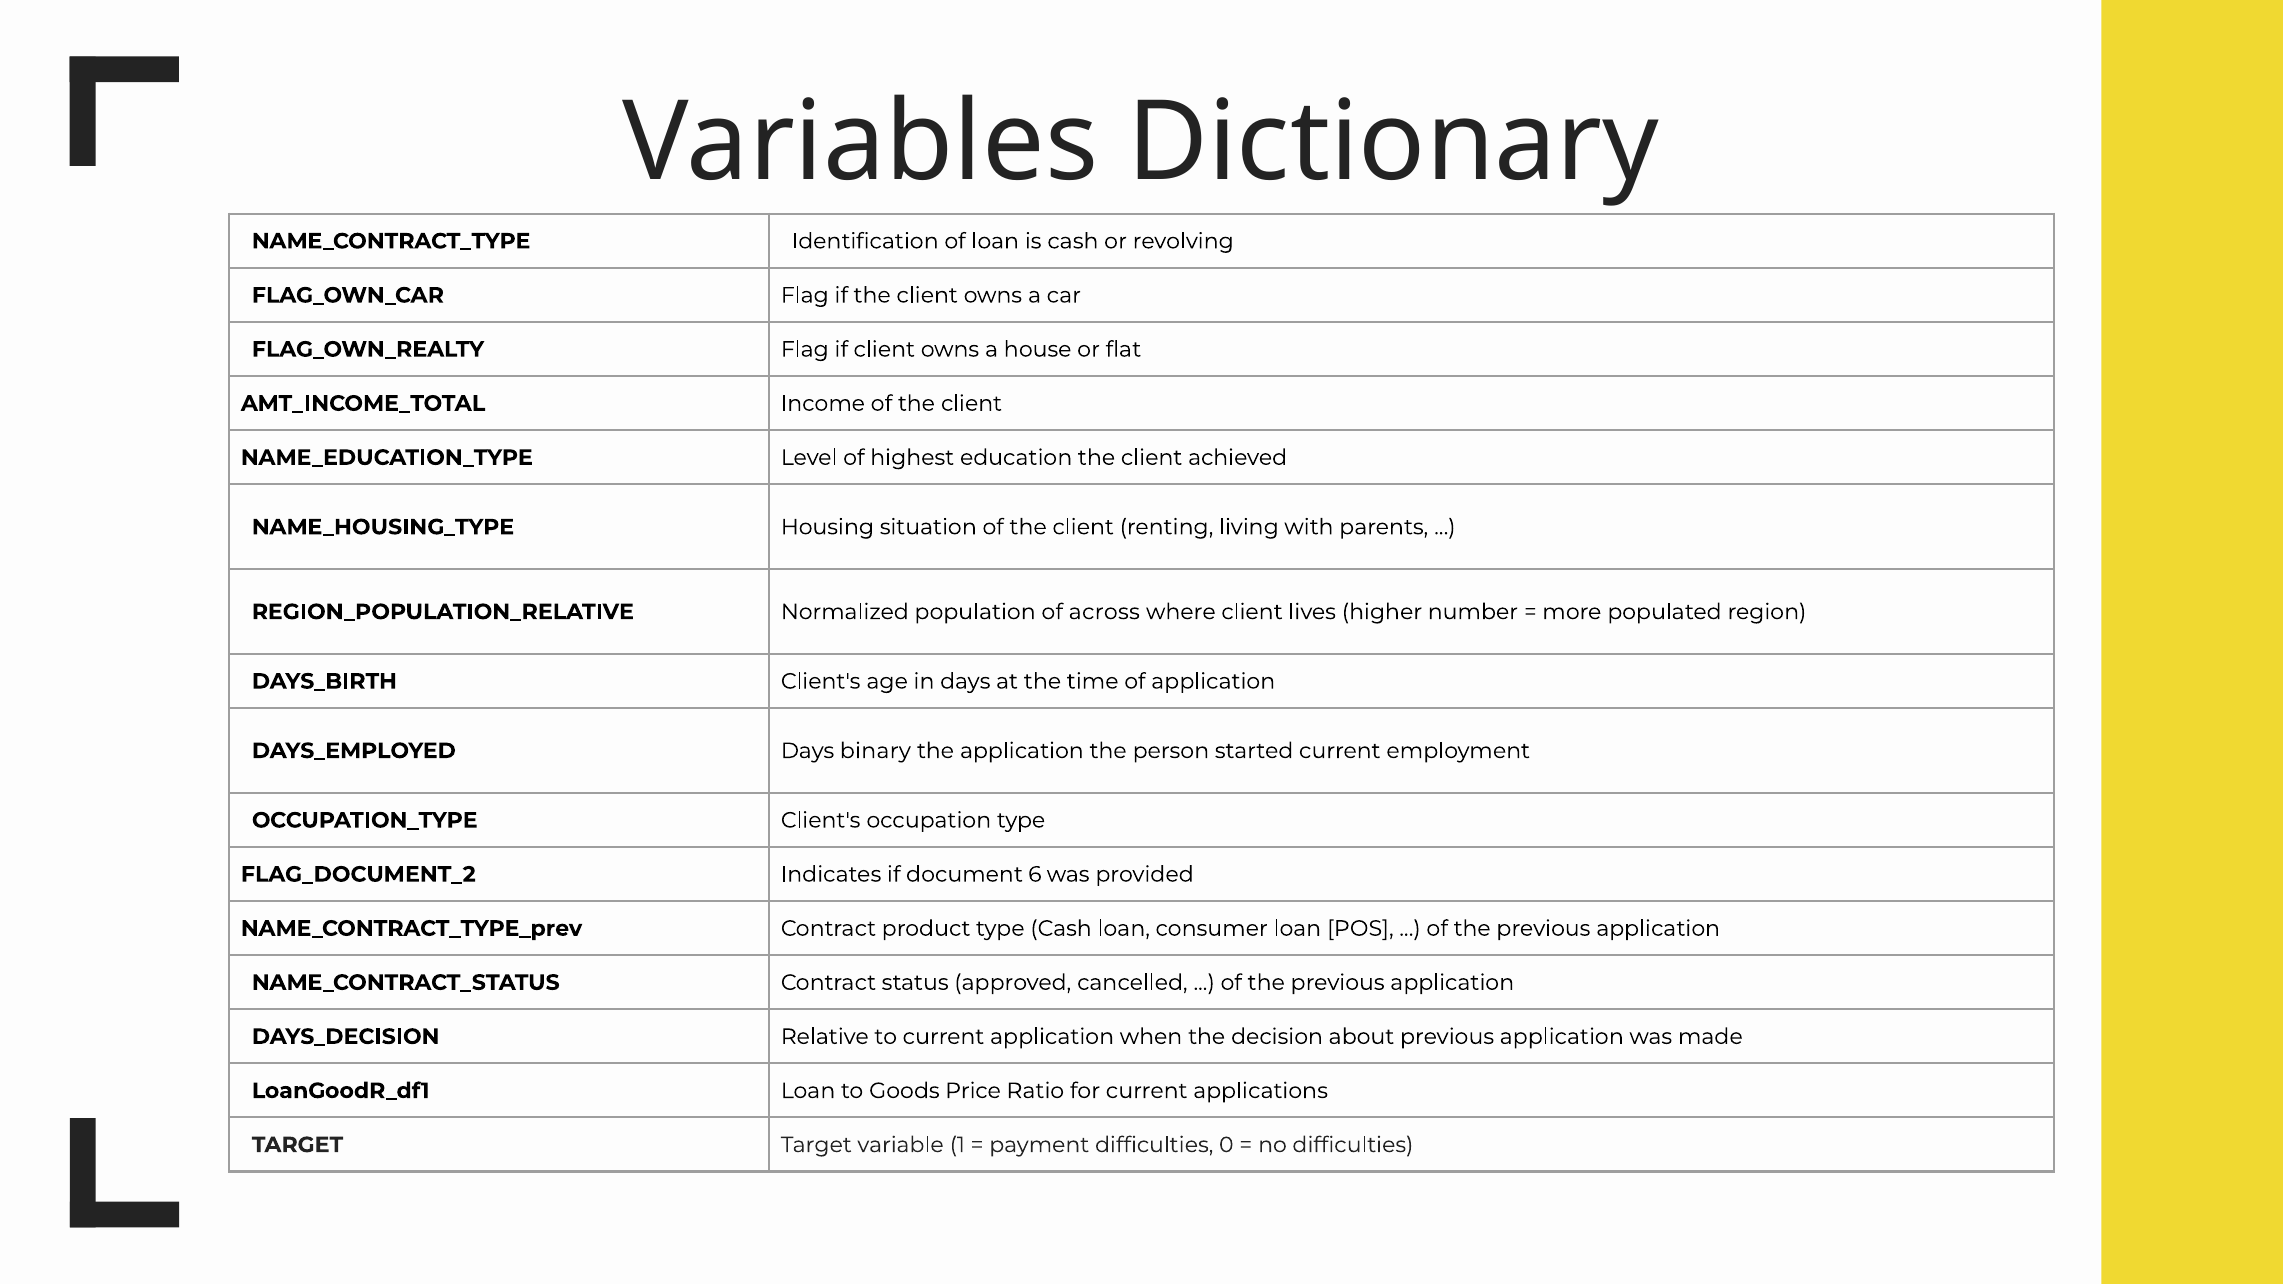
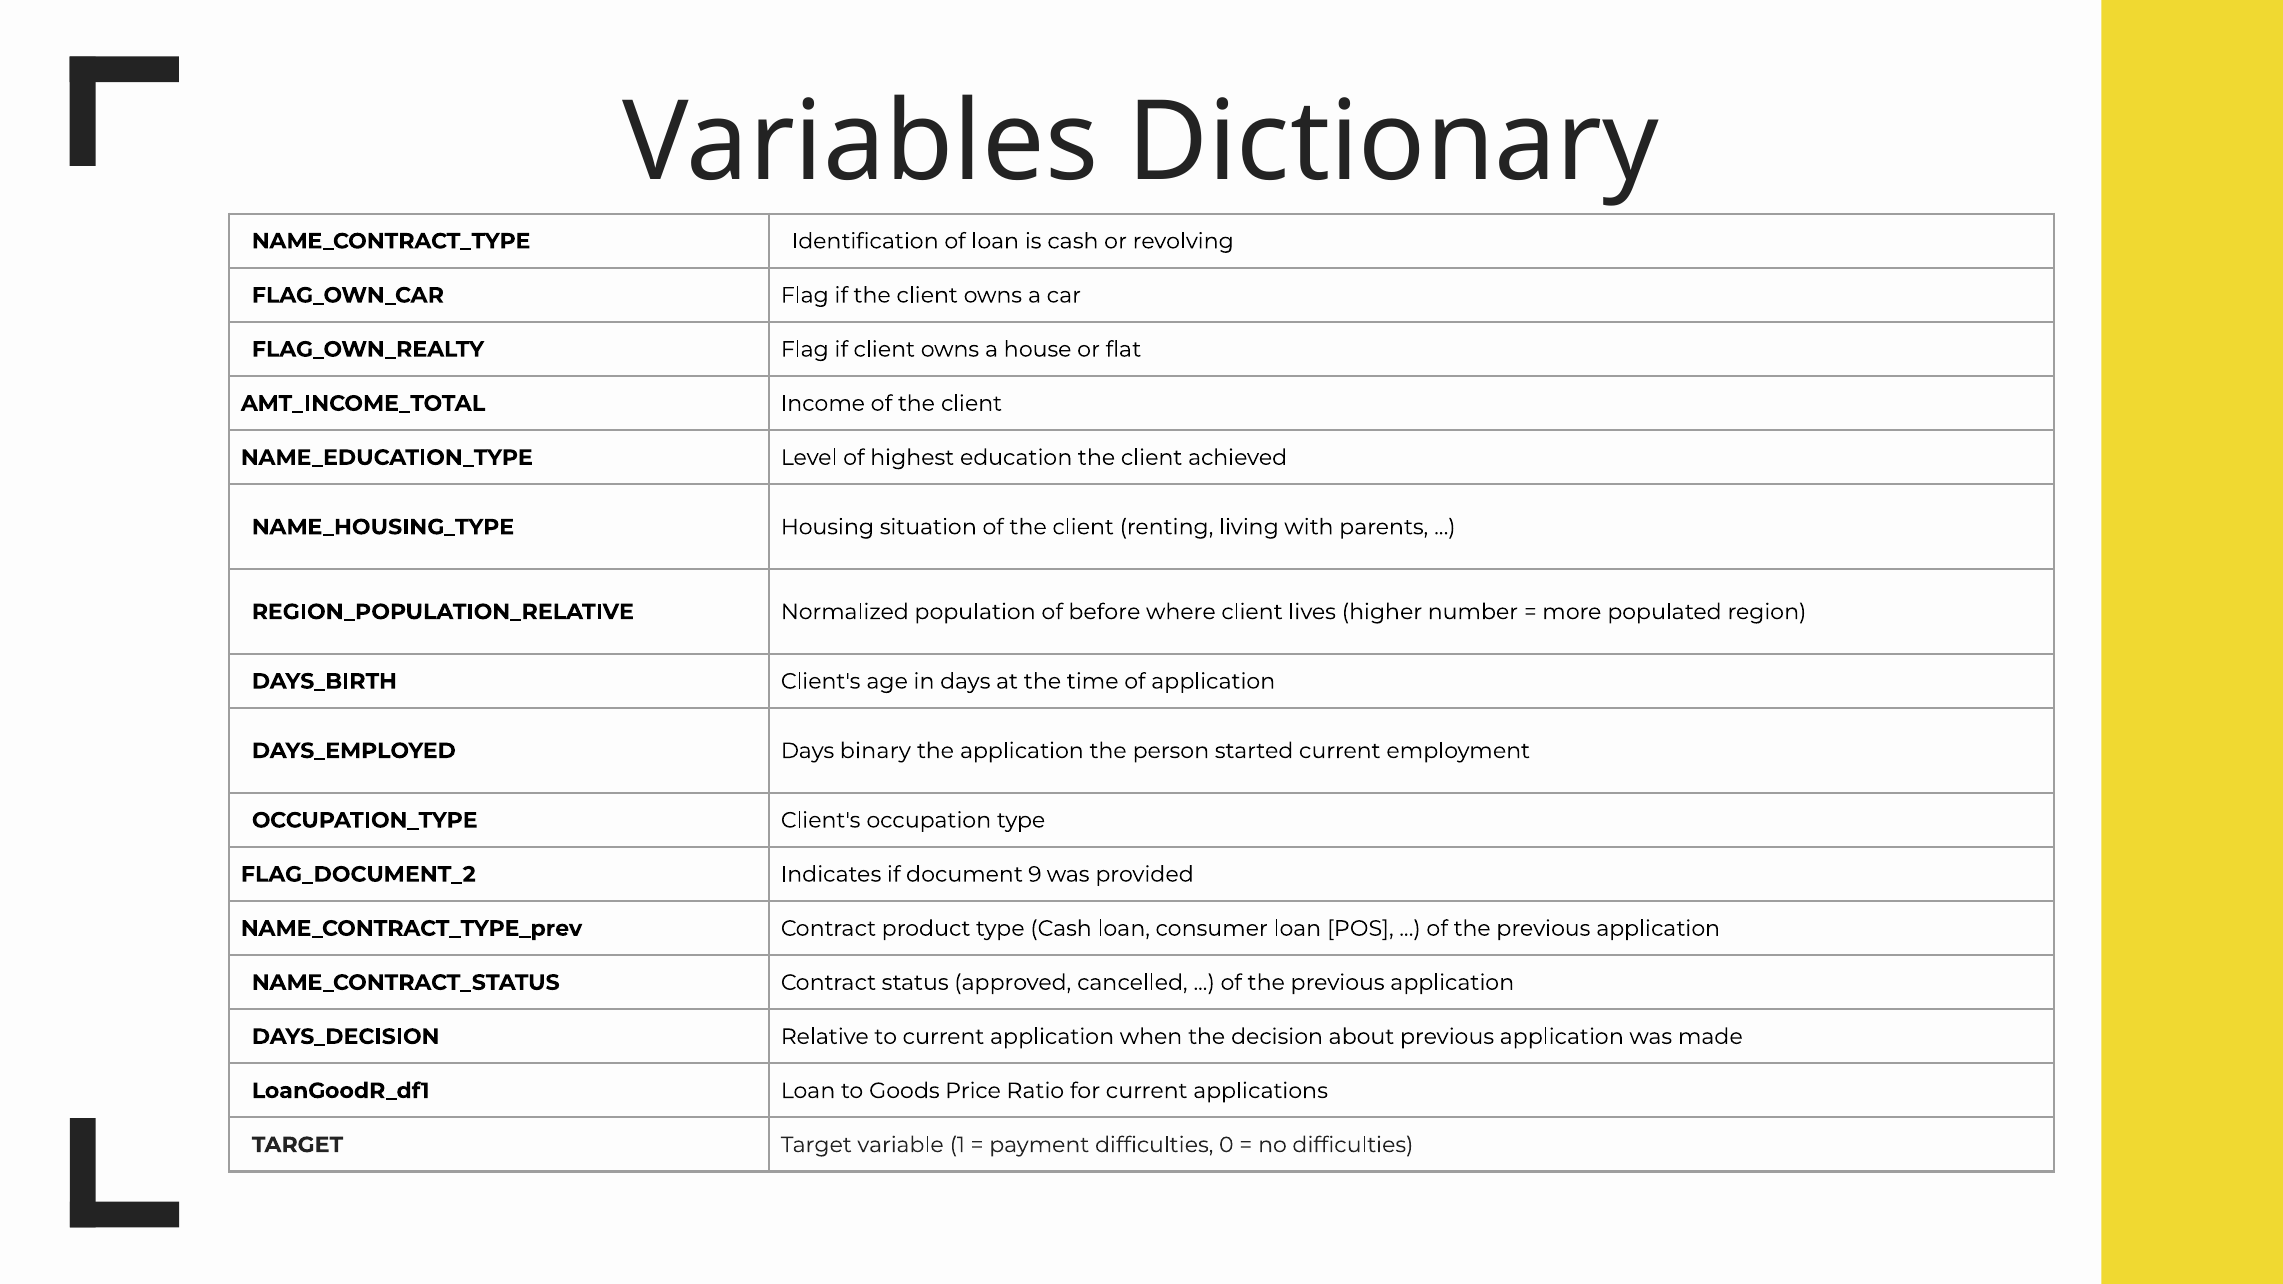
across: across -> before (1104, 612)
6: 6 -> 9 (1035, 875)
